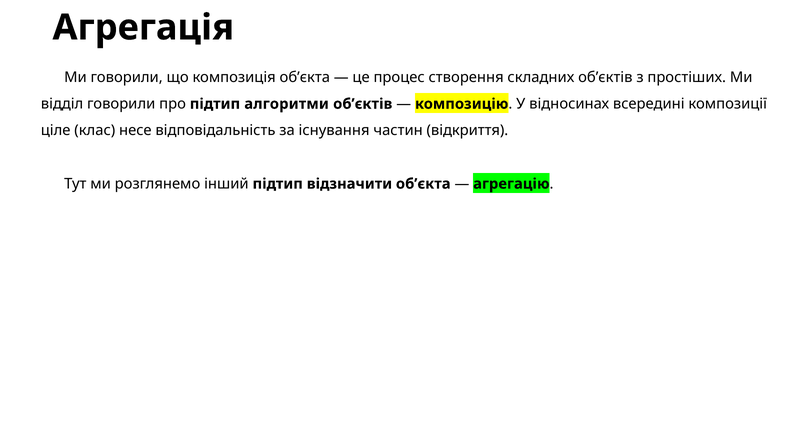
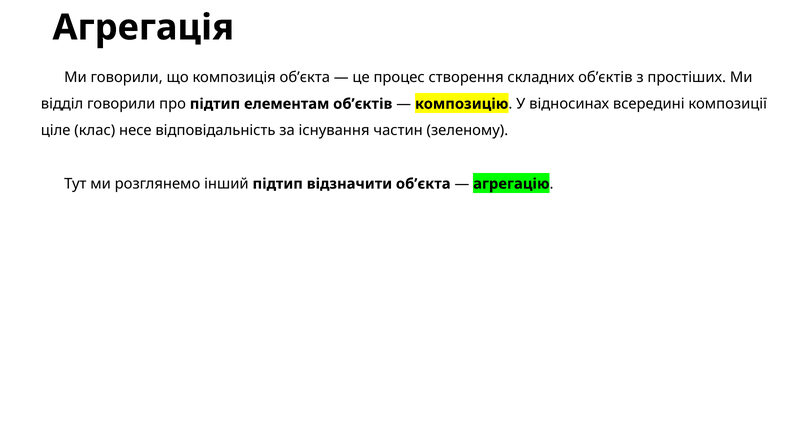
алгоритми: алгоритми -> елементам (287, 104)
відкриття: відкриття -> зеленому (467, 130)
